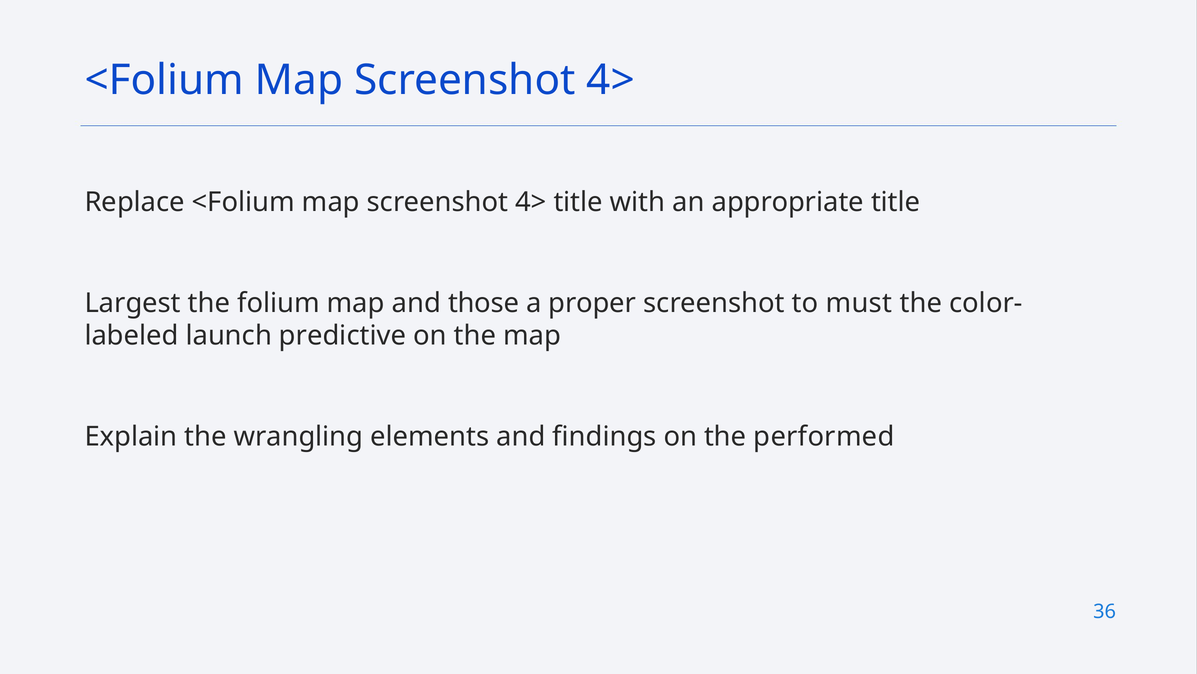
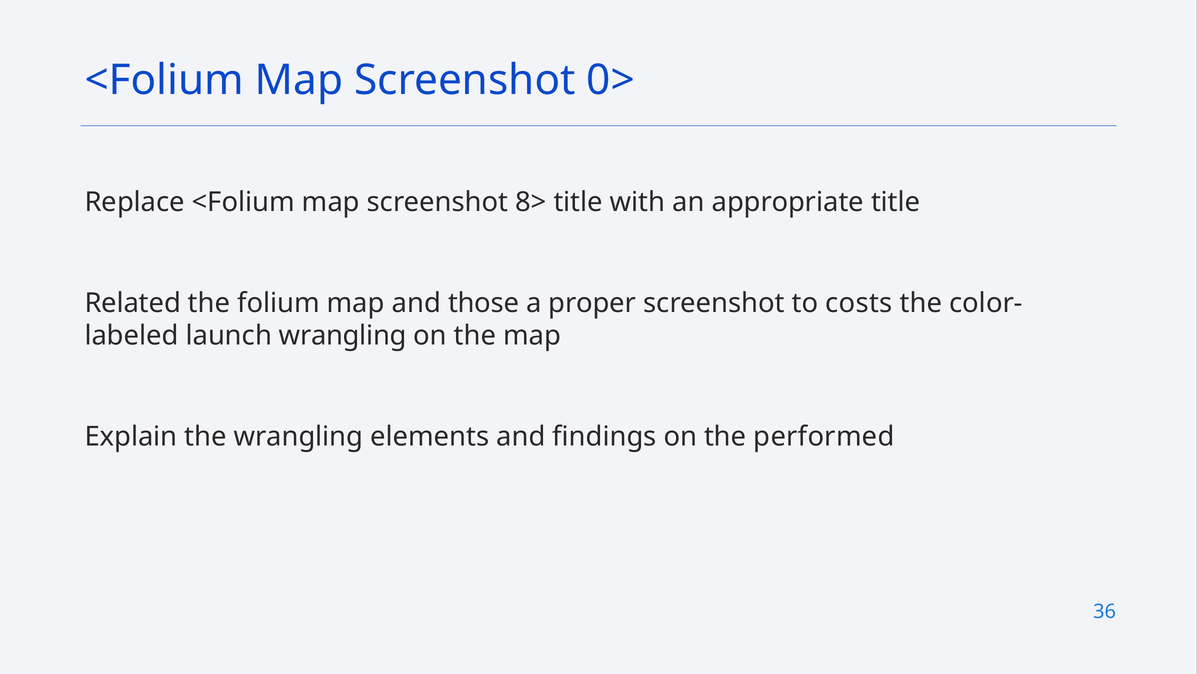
4>: 4> -> 0> (611, 80)
4>: 4> -> 8> (531, 202)
Largest: Largest -> Related (133, 303)
must: must -> costs (859, 303)
launch predictive: predictive -> wrangling (343, 336)
